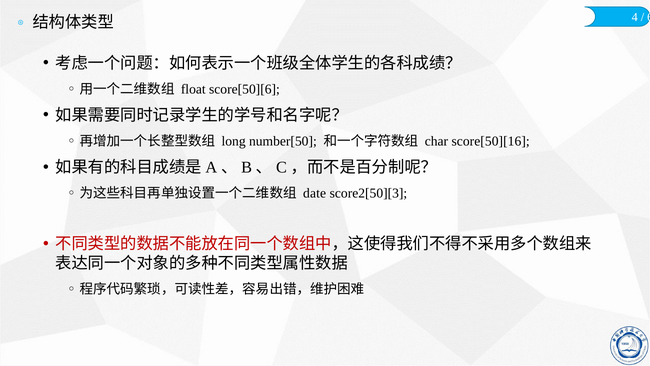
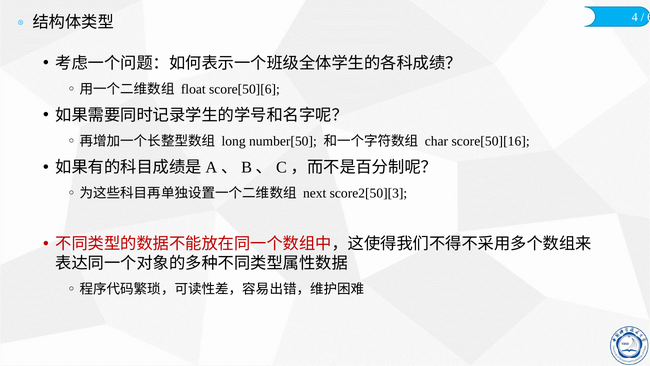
date: date -> next (315, 193)
